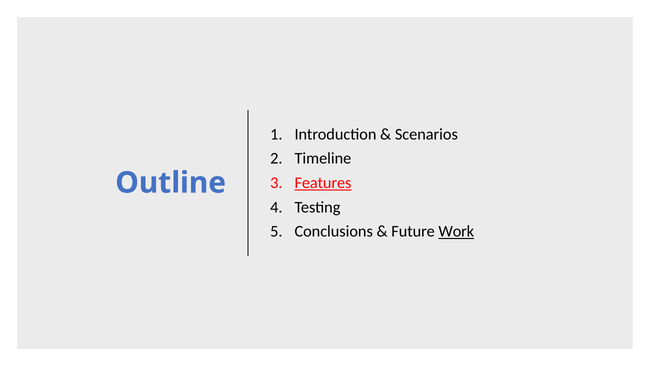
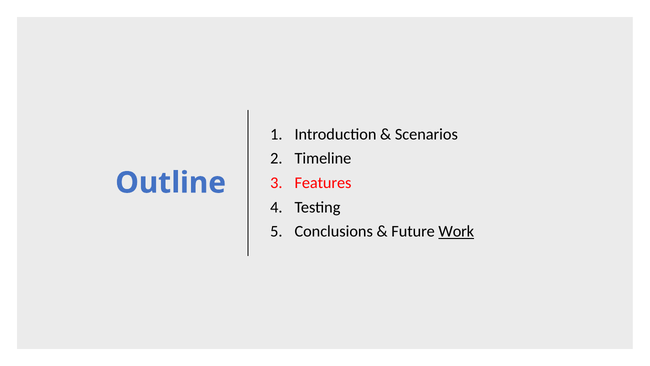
Features underline: present -> none (323, 183)
